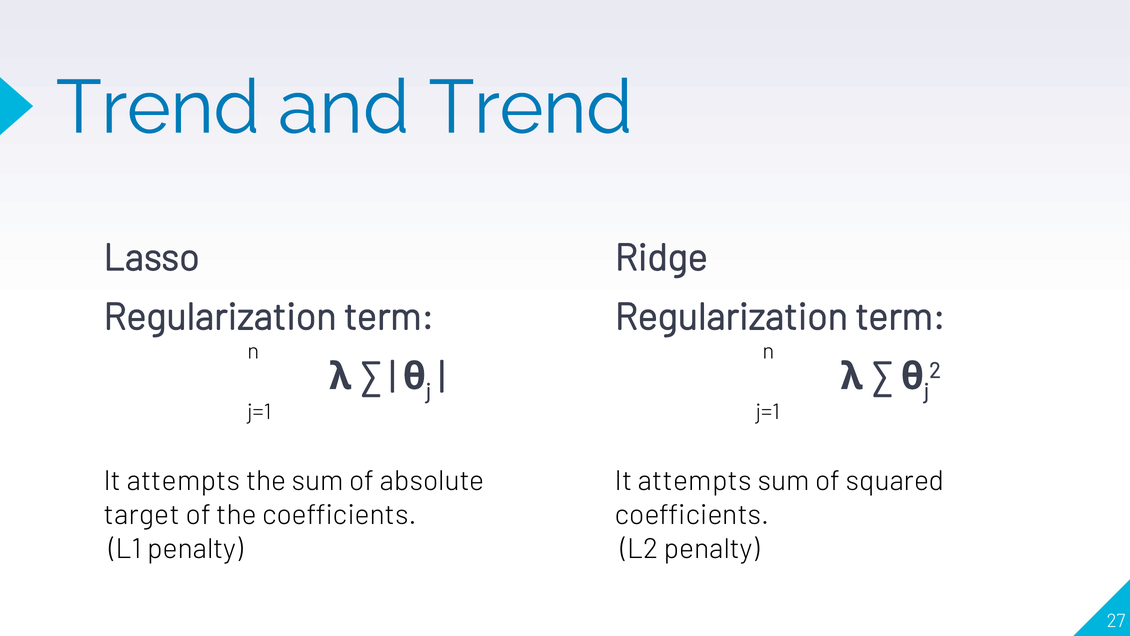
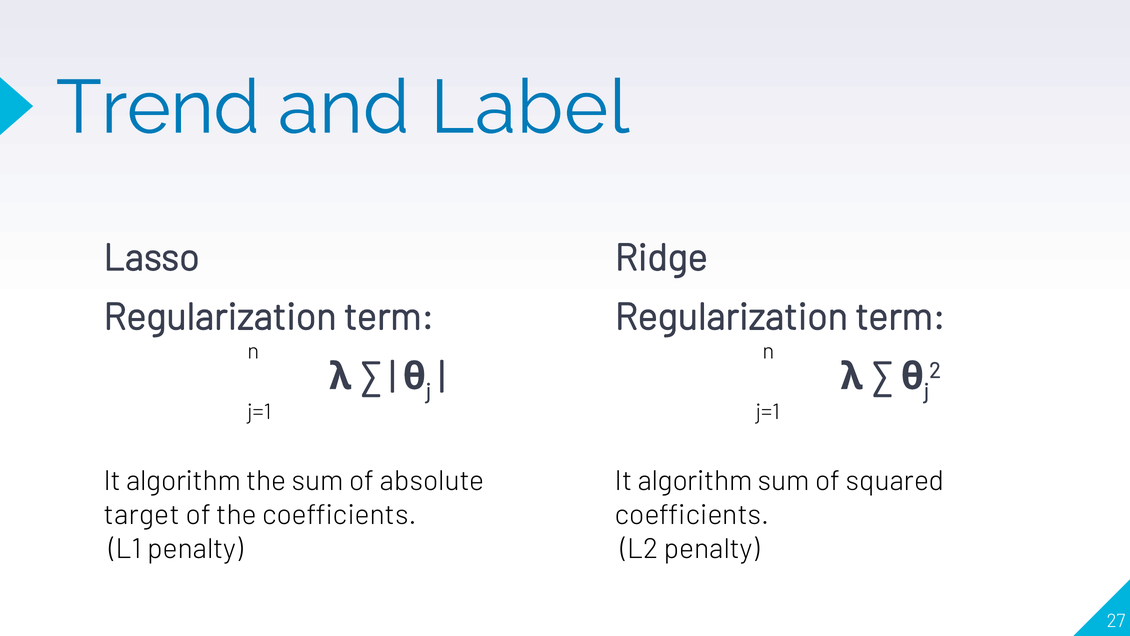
and Trend: Trend -> Label (530, 108)
attempts: attempts -> algorithm (184, 481)
attempts: attempts -> algorithm (695, 481)
